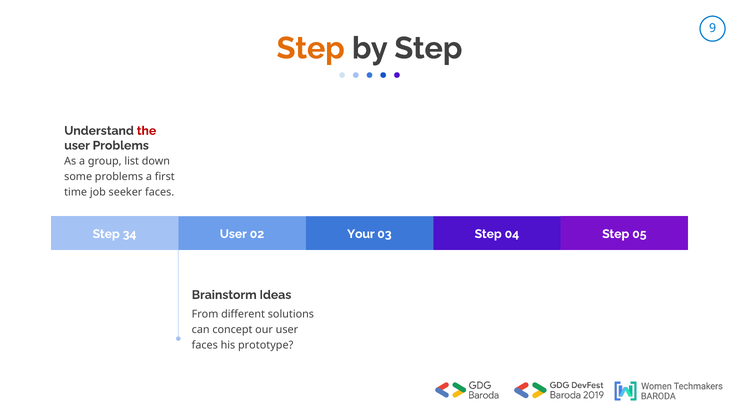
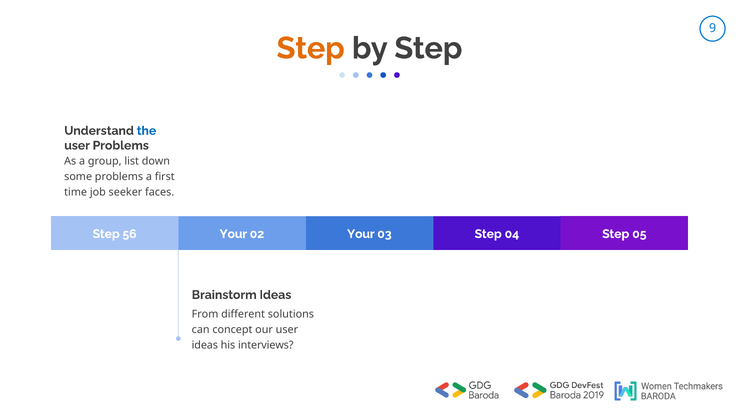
the colour: red -> blue (147, 131)
34: 34 -> 56 (130, 234)
User: User -> Your (233, 234)
faces: faces -> ideas (205, 346)
prototype: prototype -> interviews (266, 346)
